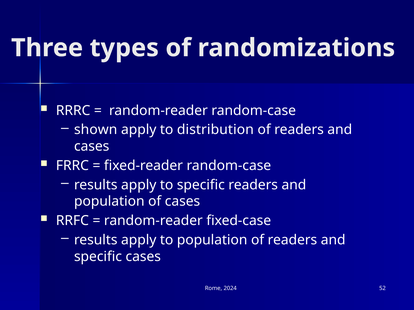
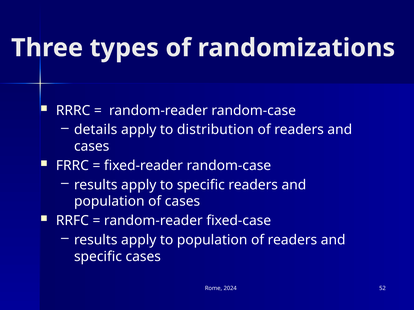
shown: shown -> details (96, 130)
